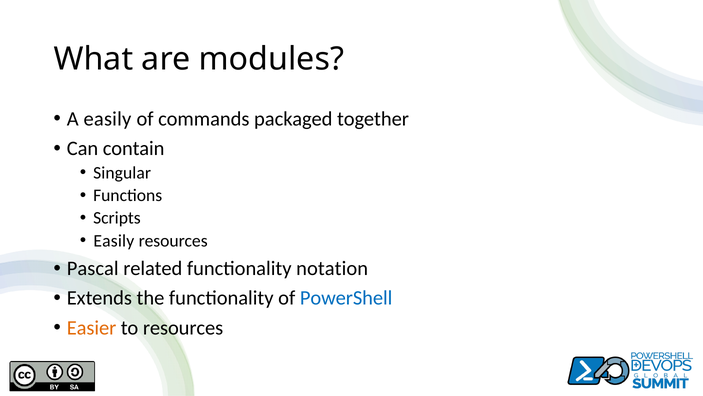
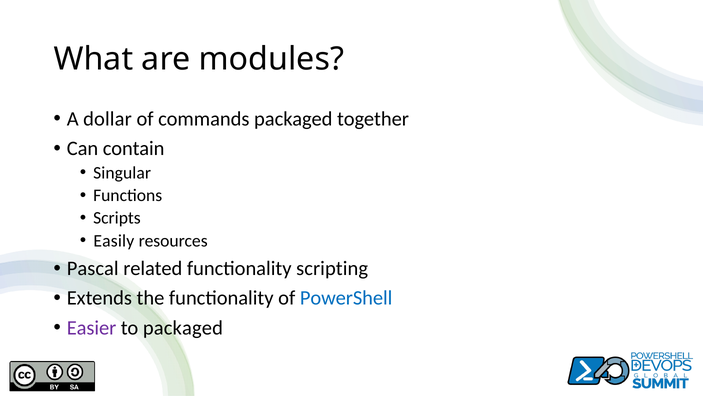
A easily: easily -> dollar (107, 119)
notation: notation -> scripting (332, 268)
Easier colour: orange -> purple (92, 327)
to resources: resources -> packaged (183, 327)
